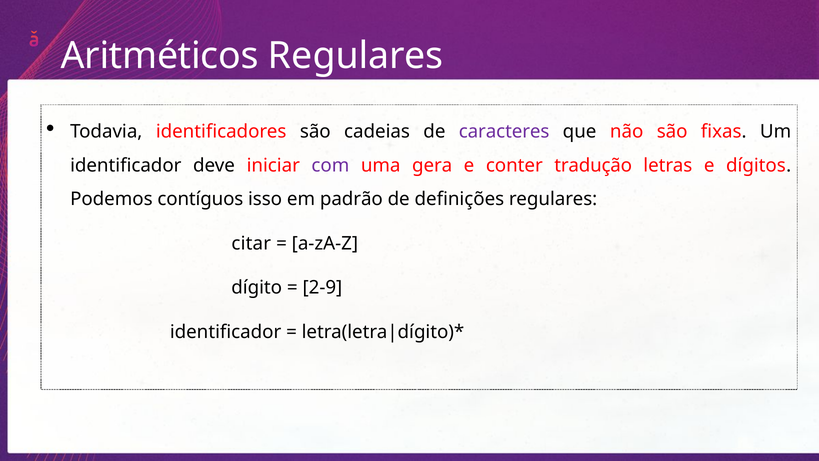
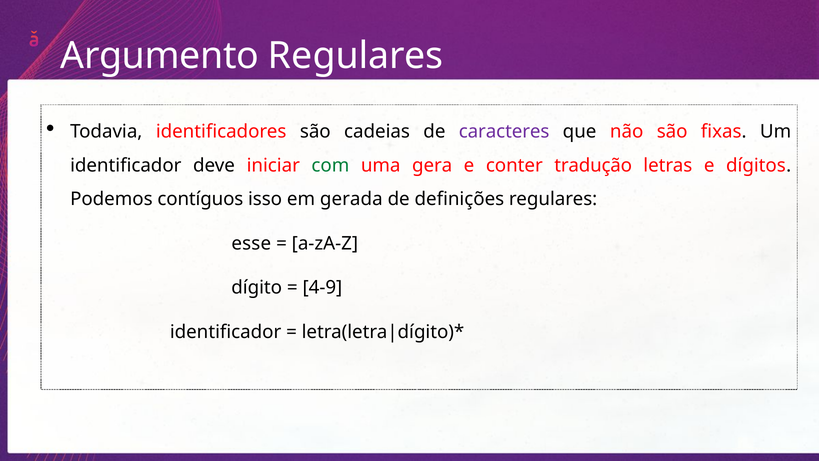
Aritméticos: Aritméticos -> Argumento (160, 56)
com colour: purple -> green (330, 165)
padrão: padrão -> gerada (351, 199)
citar: citar -> esse (251, 243)
2-9: 2-9 -> 4-9 (322, 288)
